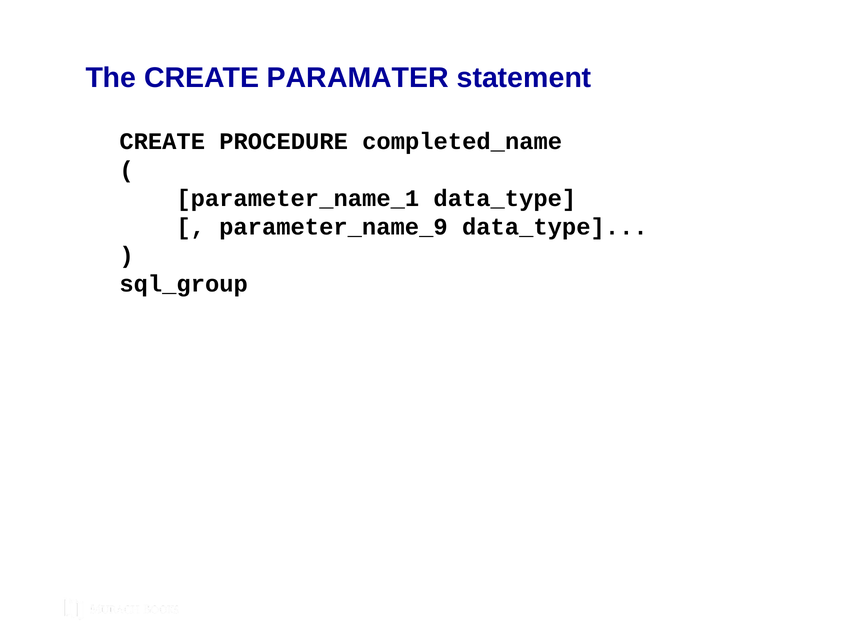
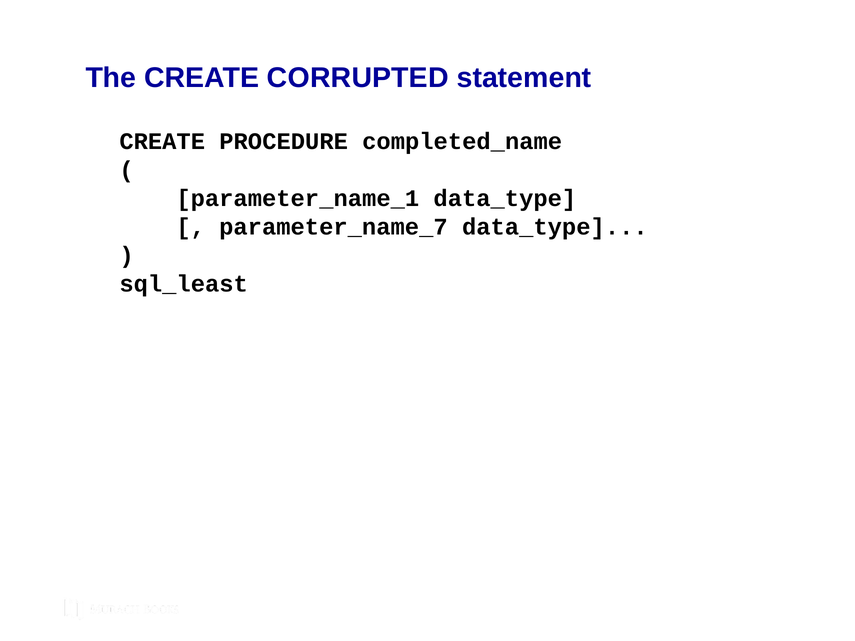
PARAMATER: PARAMATER -> CORRUPTED (358, 78)
parameter_name_9: parameter_name_9 -> parameter_name_7 (333, 227)
sql_group: sql_group -> sql_least (184, 284)
